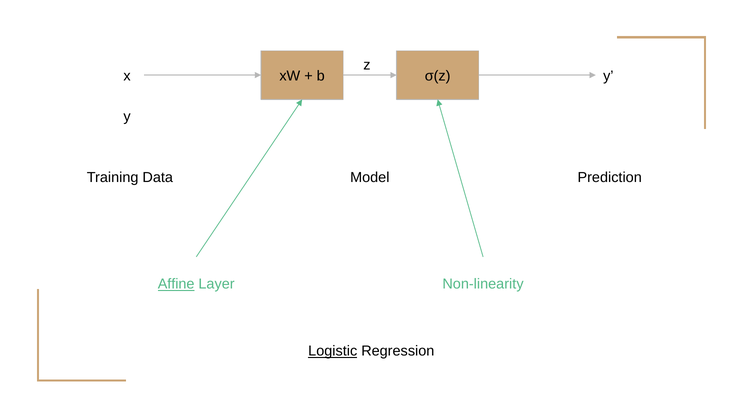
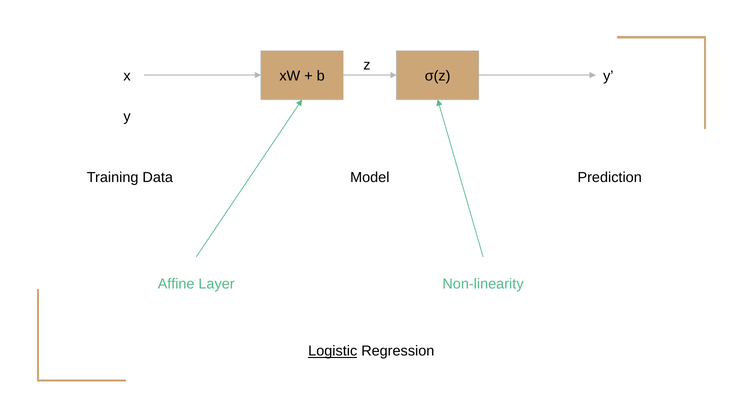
Affine underline: present -> none (176, 284)
